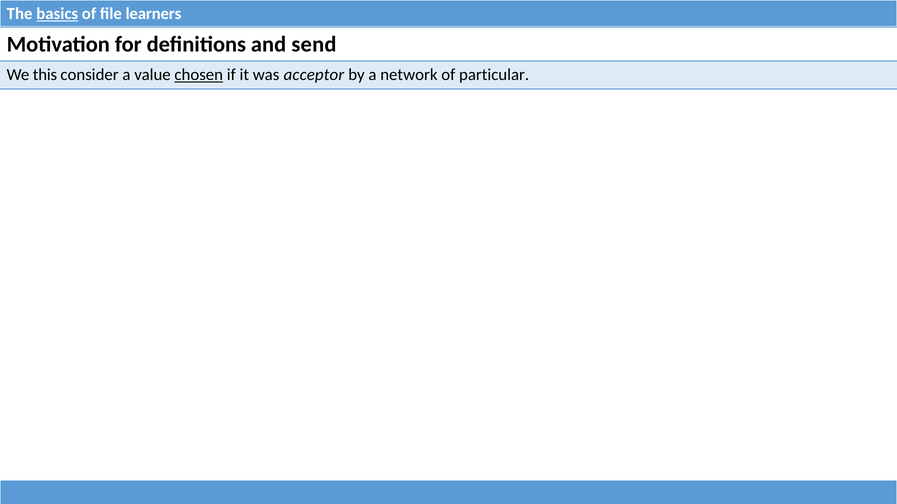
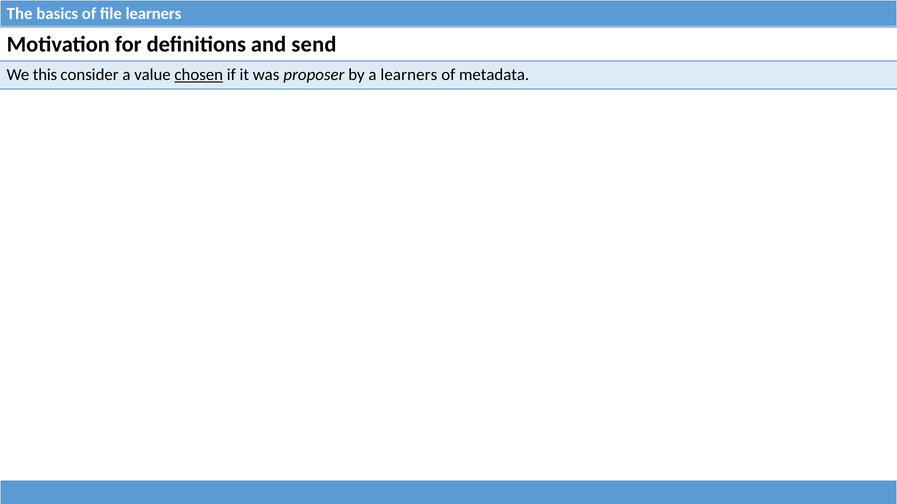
basics underline: present -> none (57, 14)
acceptor: acceptor -> proposer (314, 75)
a network: network -> learners (409, 75)
particular: particular -> metadata (494, 75)
